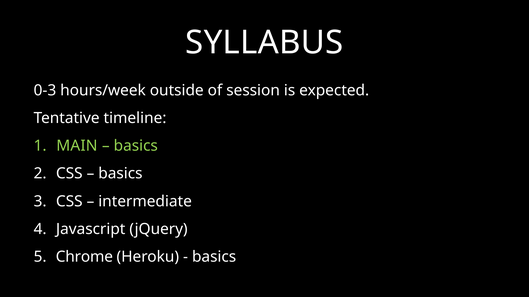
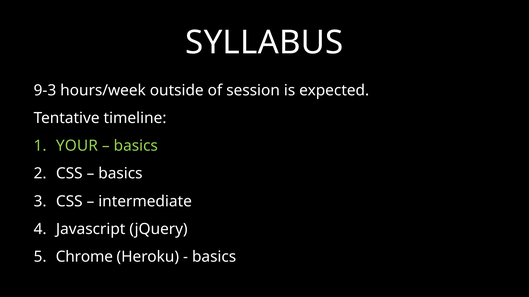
0-3: 0-3 -> 9-3 (45, 91)
MAIN: MAIN -> YOUR (77, 146)
